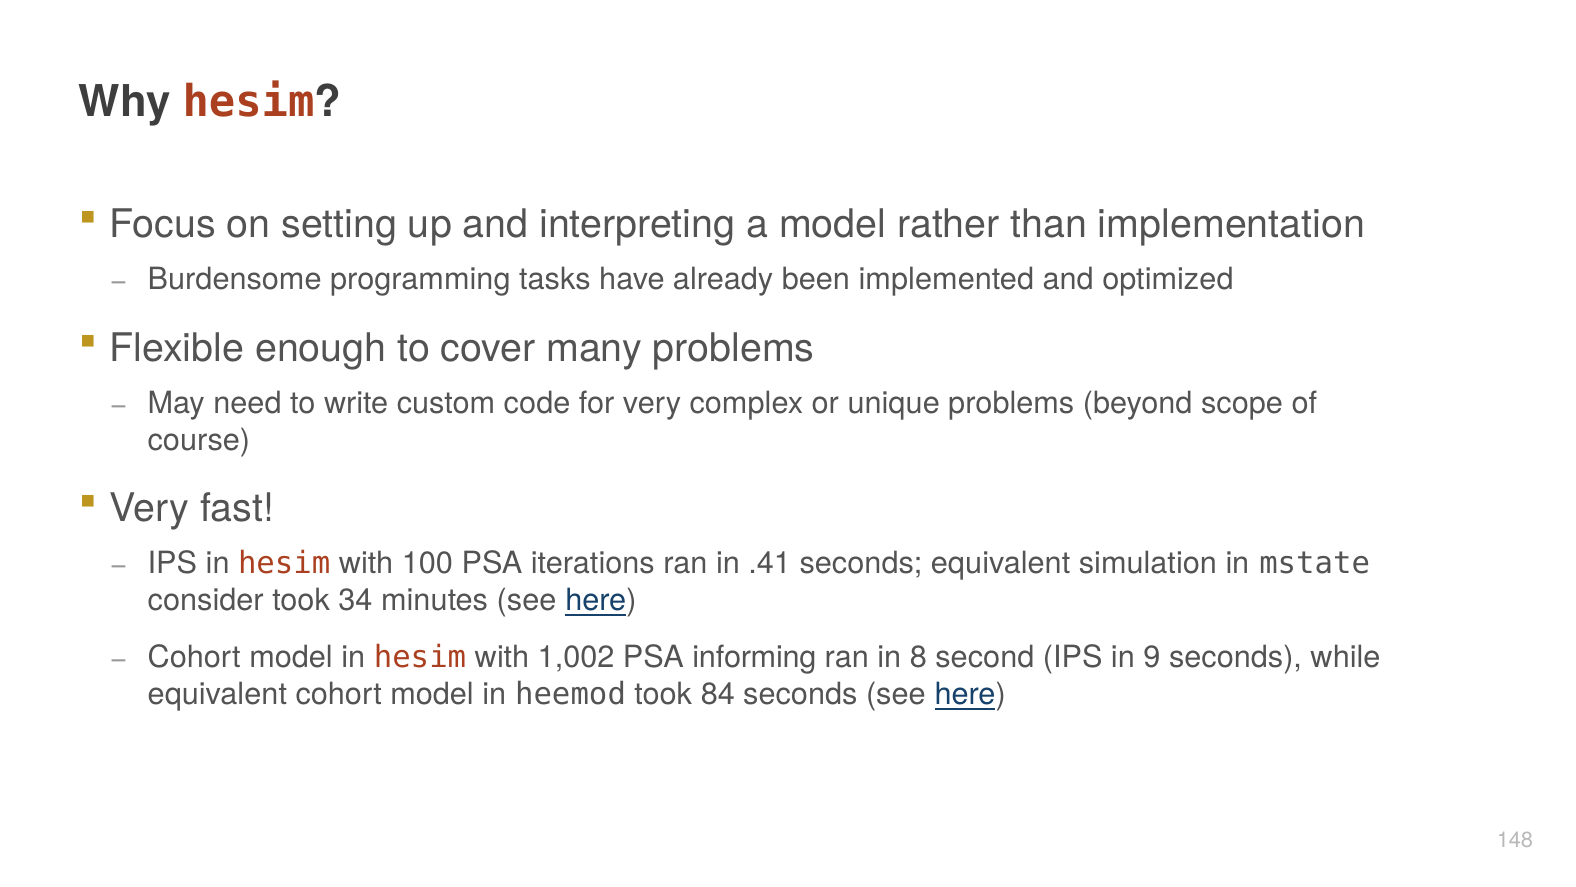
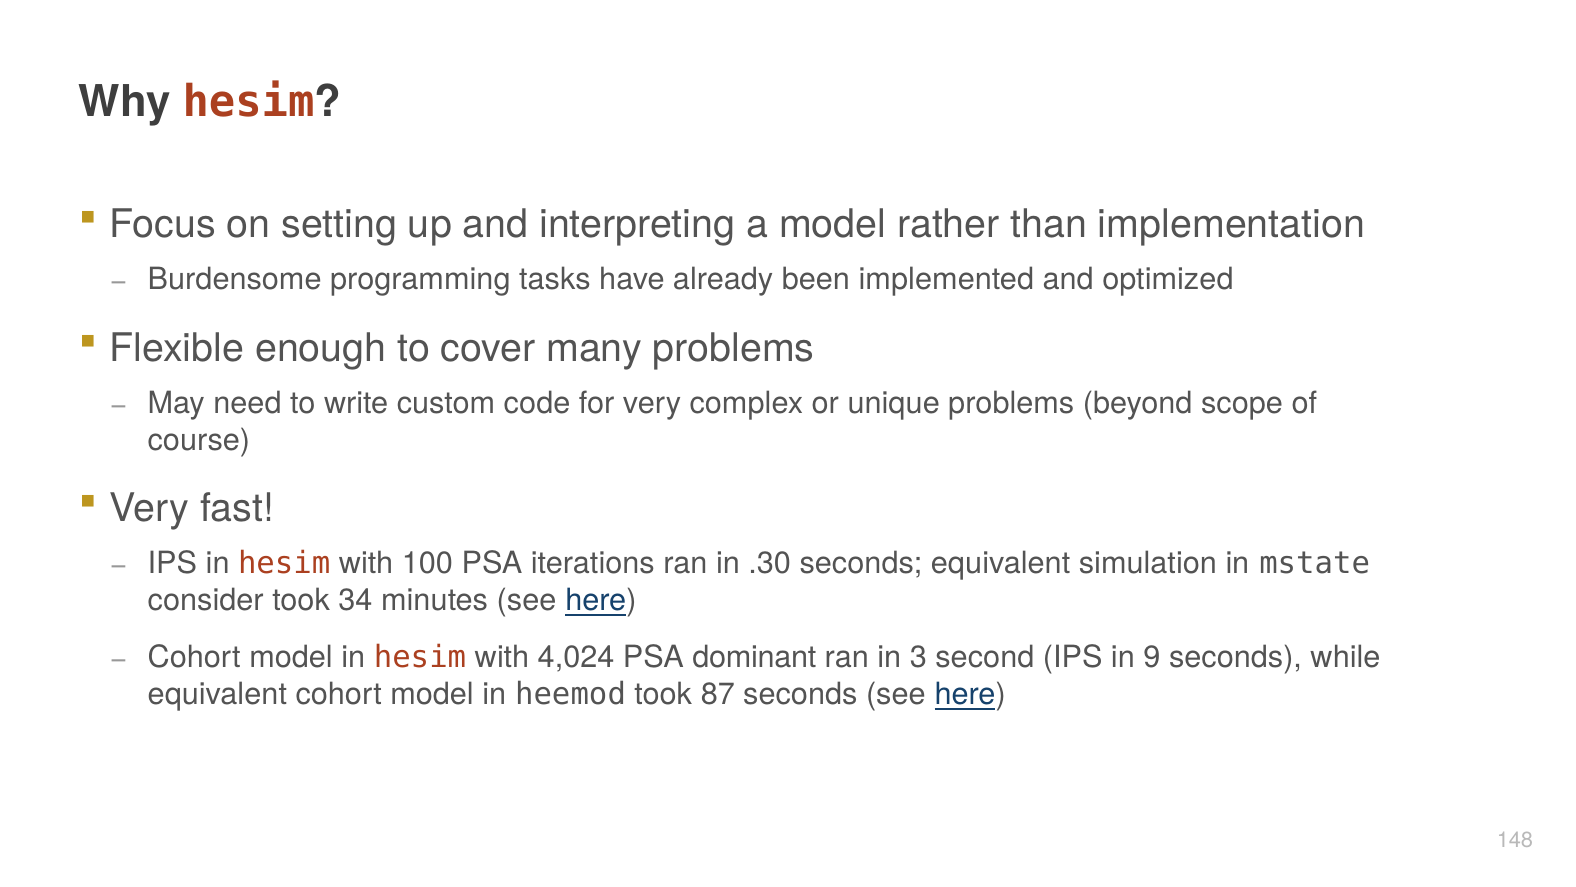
.41: .41 -> .30 (770, 563)
1,002: 1,002 -> 4,024 (576, 657)
informing: informing -> dominant (754, 657)
8: 8 -> 3 (918, 657)
84: 84 -> 87 (718, 694)
